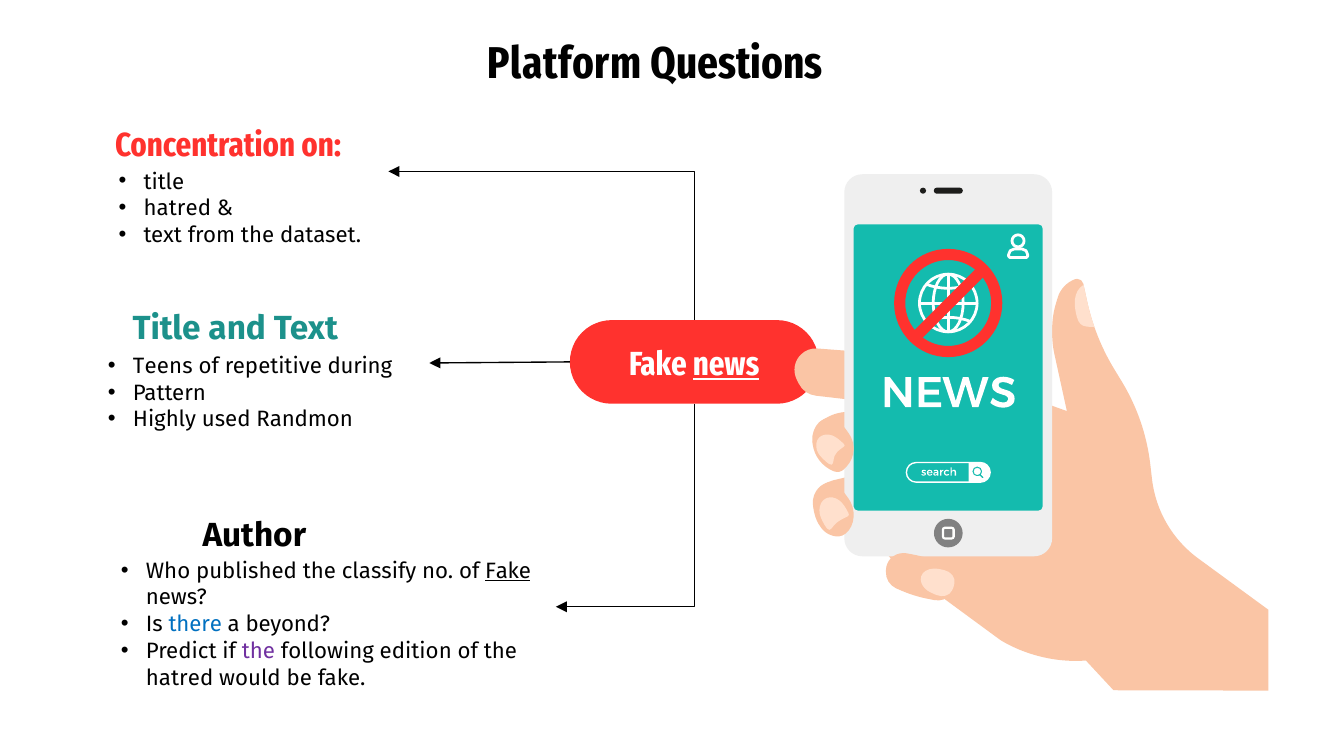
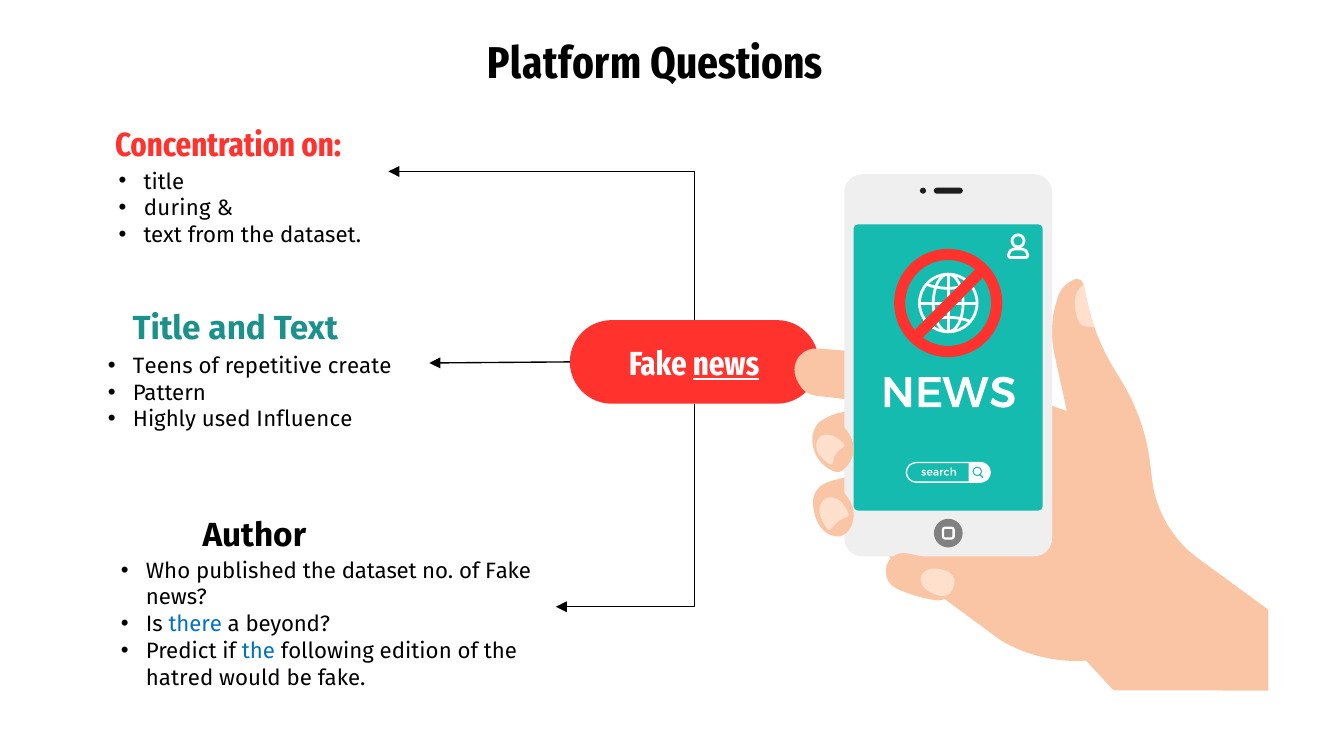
hatred: hatred -> during (177, 208)
during: during -> create (360, 366)
Randmon: Randmon -> Influence (304, 420)
published the classify: classify -> dataset (379, 571)
Fake underline: present -> none (508, 571)
the colour: purple -> blue (258, 651)
